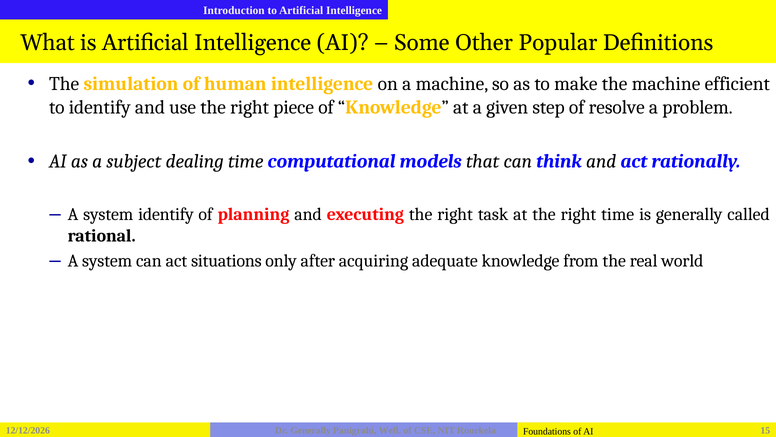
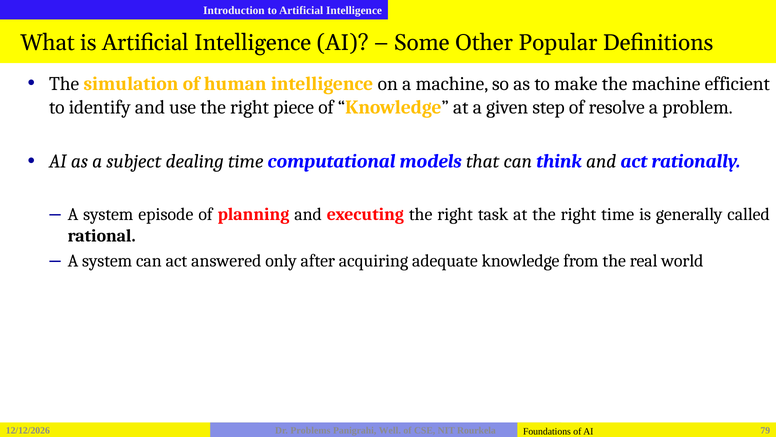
system identify: identify -> episode (166, 214)
situations: situations -> answered (226, 260)
Dr Generally: Generally -> Problems (310, 430)
15: 15 -> 79 (765, 430)
